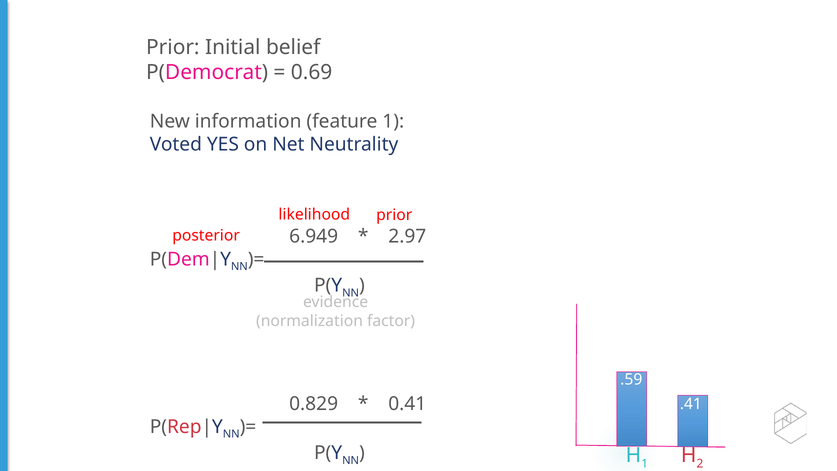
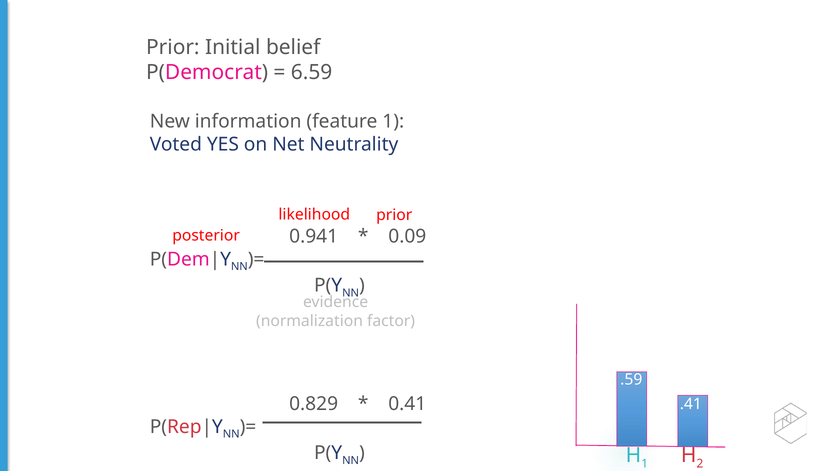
0.69: 0.69 -> 6.59 (312, 72)
6.949: 6.949 -> 0.941 (314, 236)
2.97: 2.97 -> 0.09 (407, 236)
